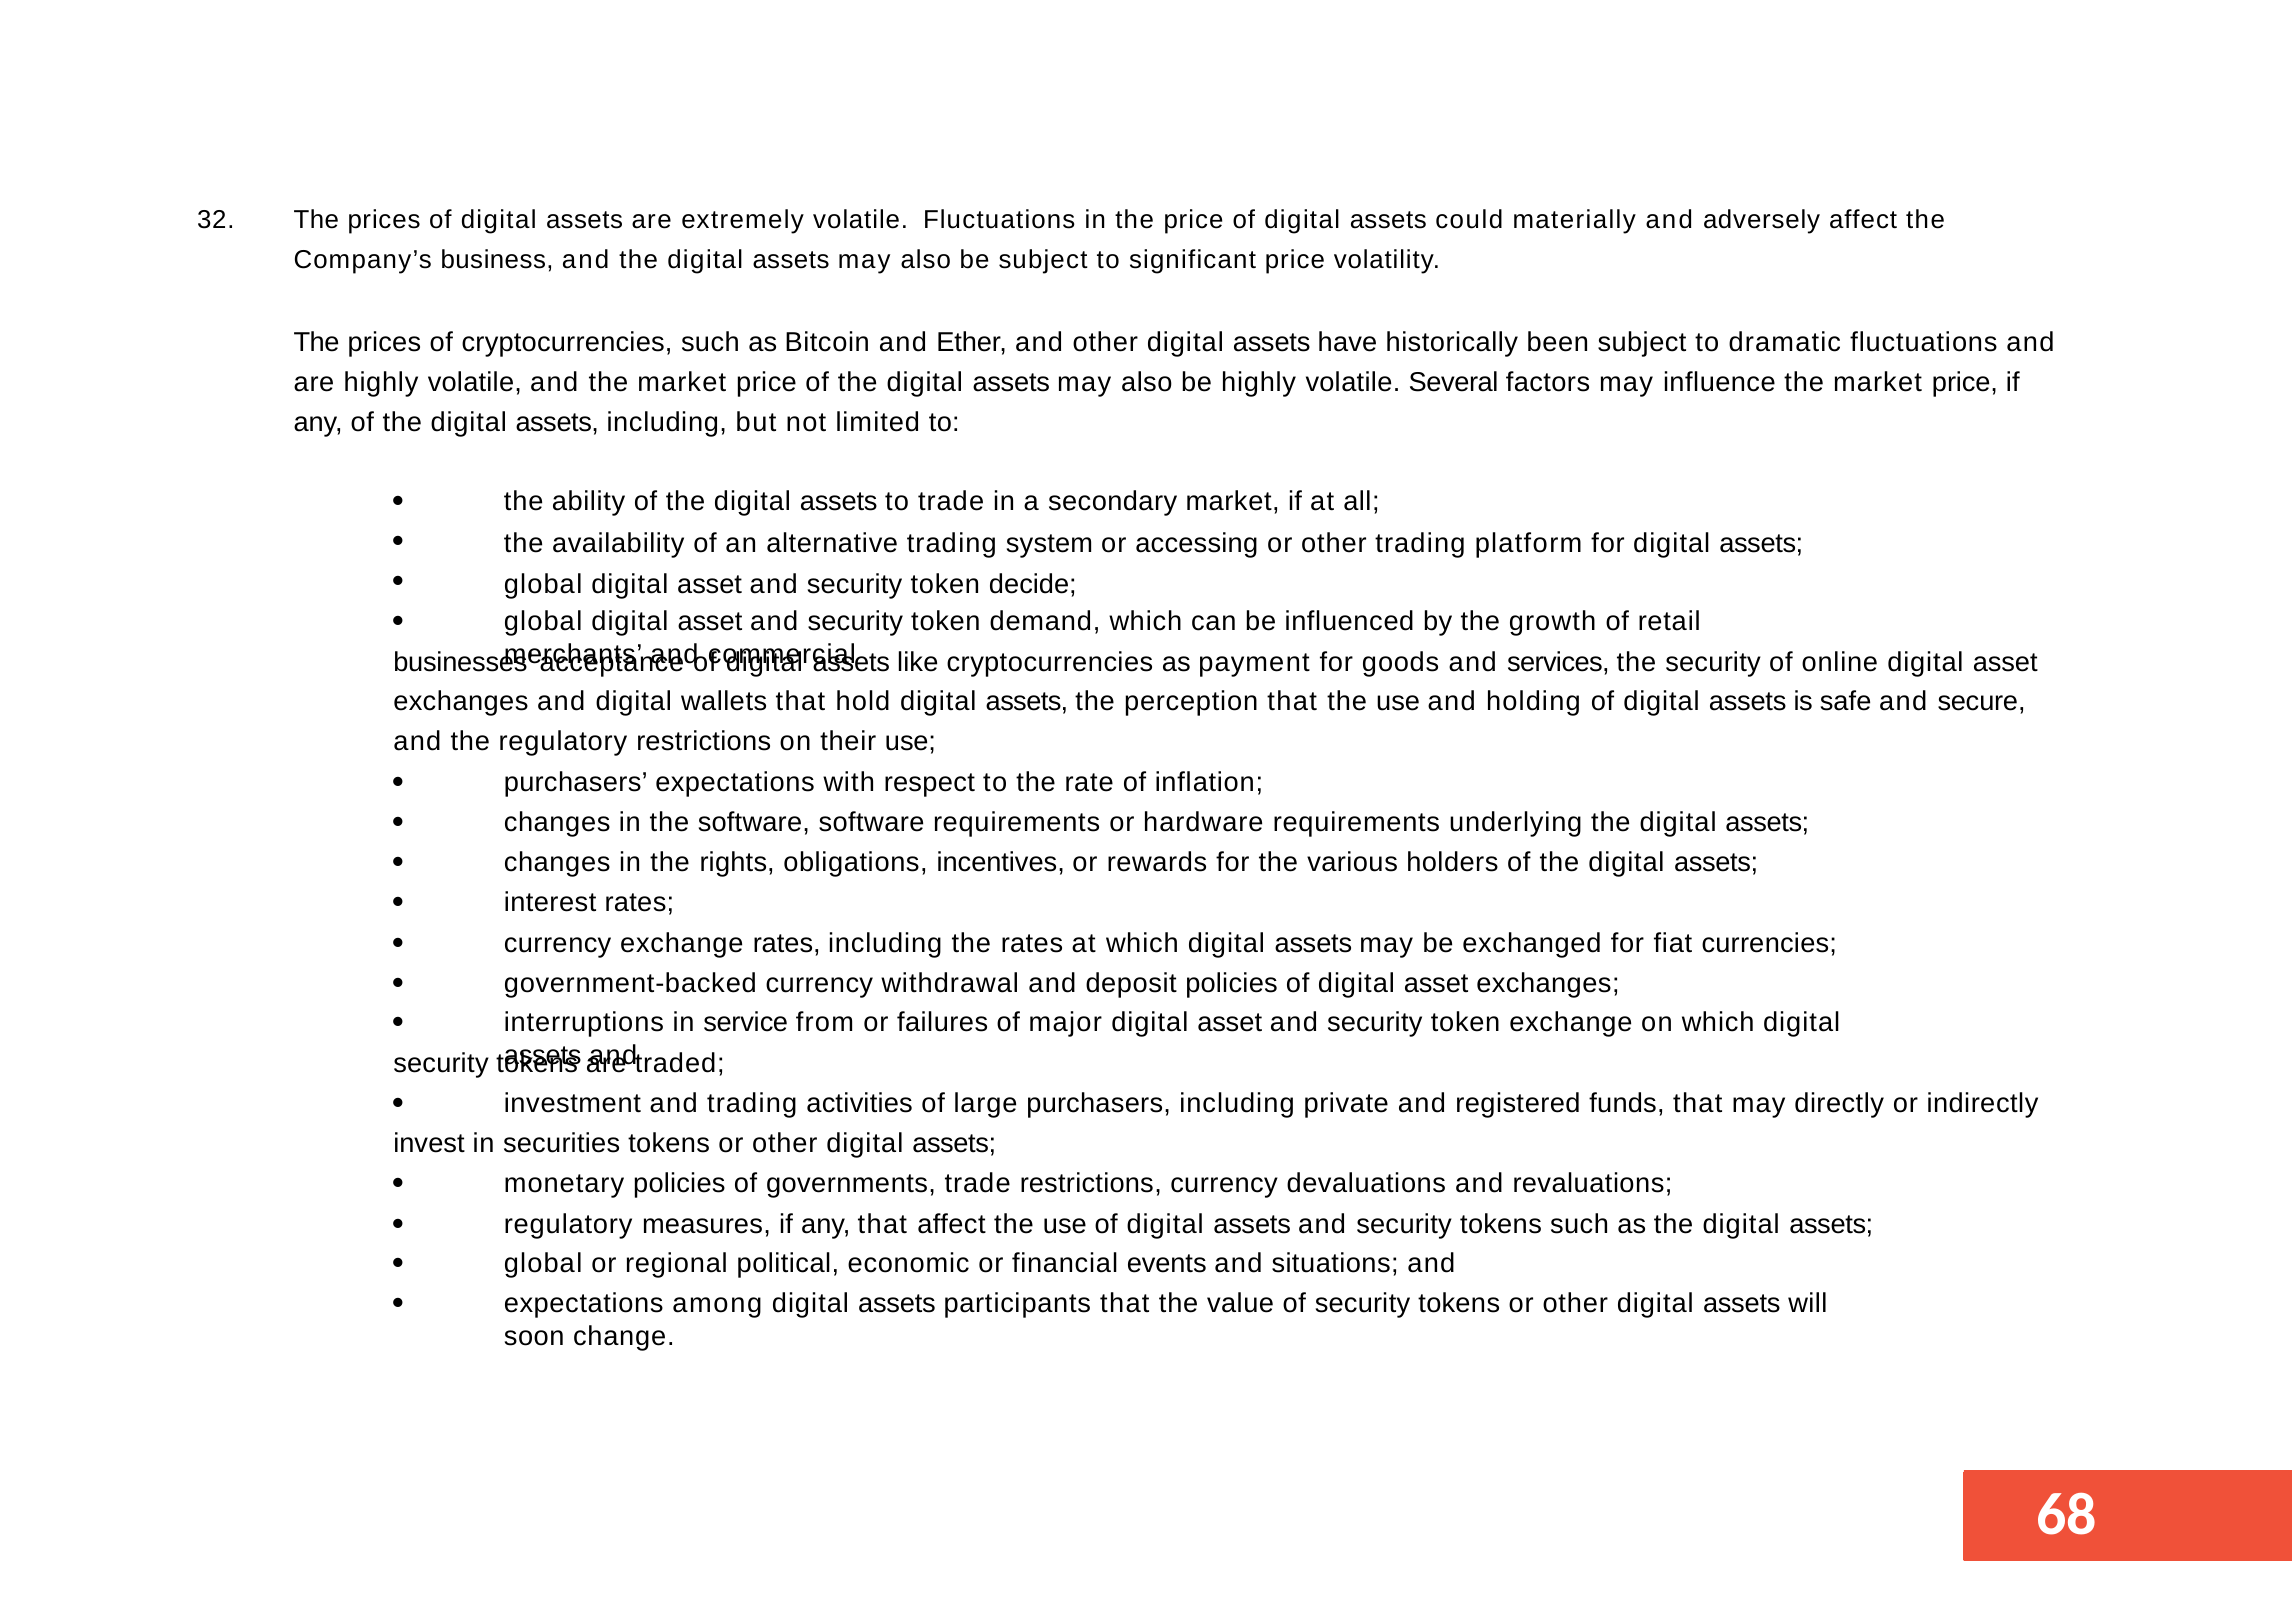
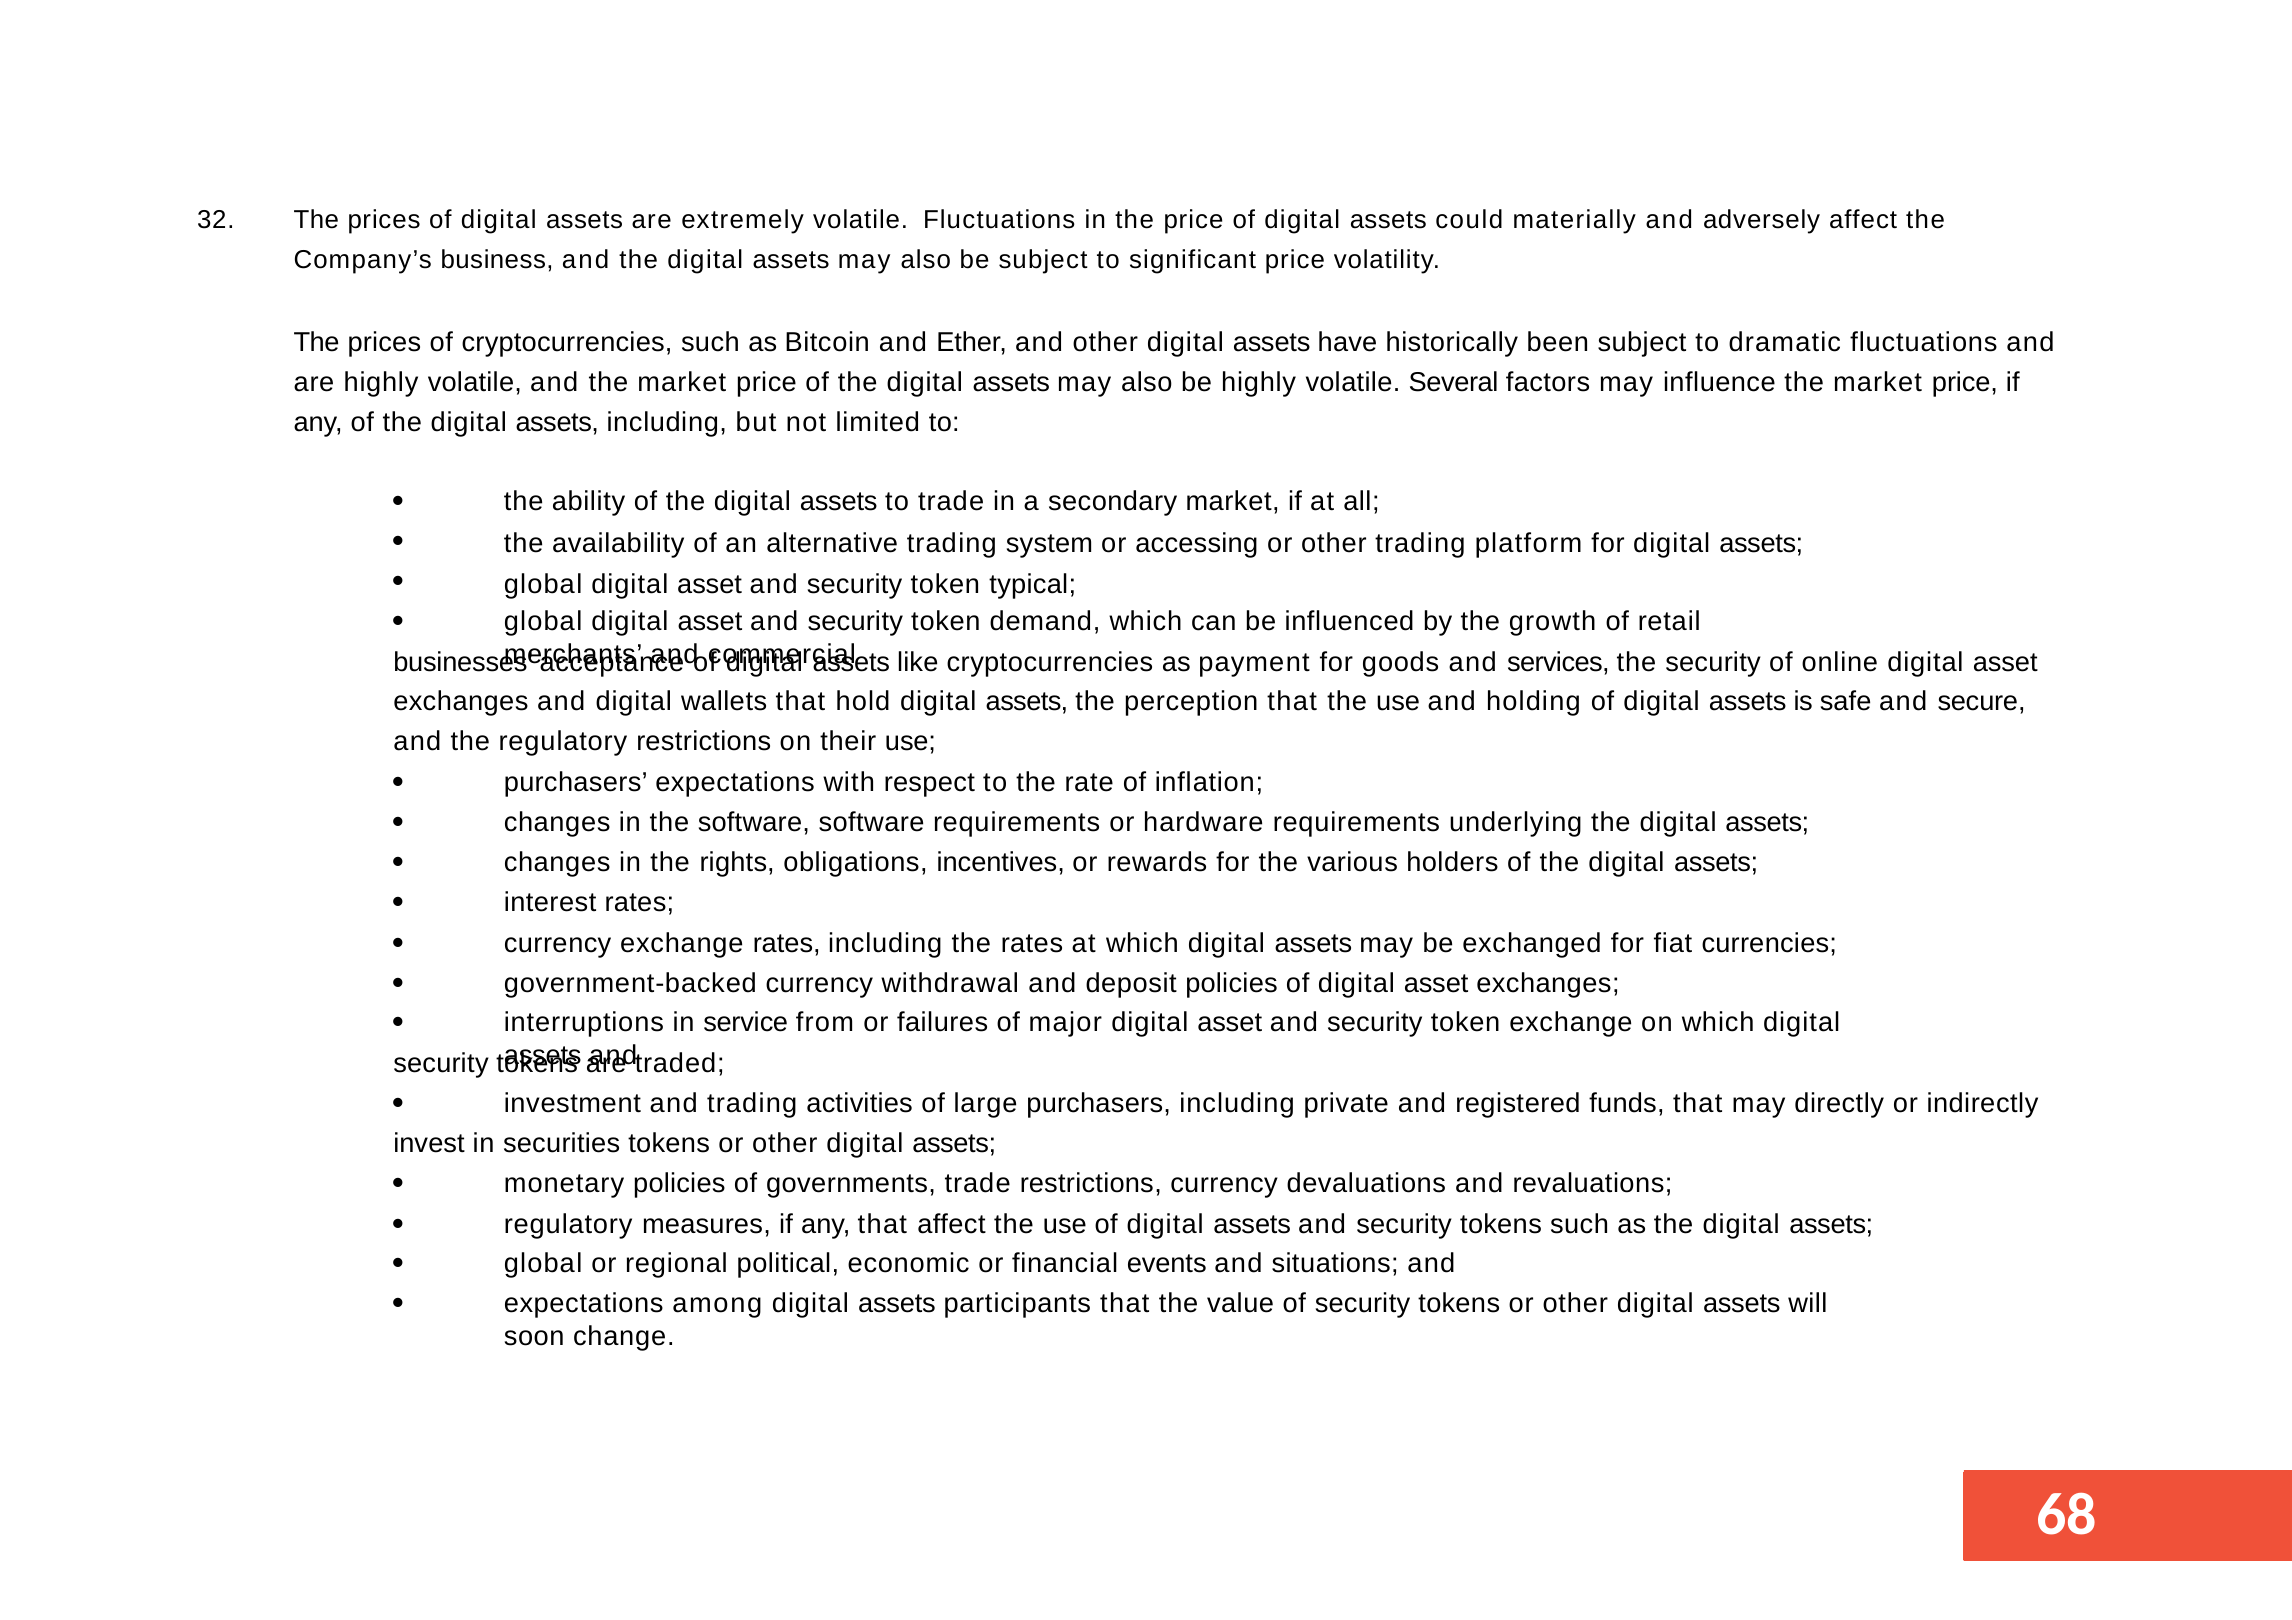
decide: decide -> typical (1033, 584)
